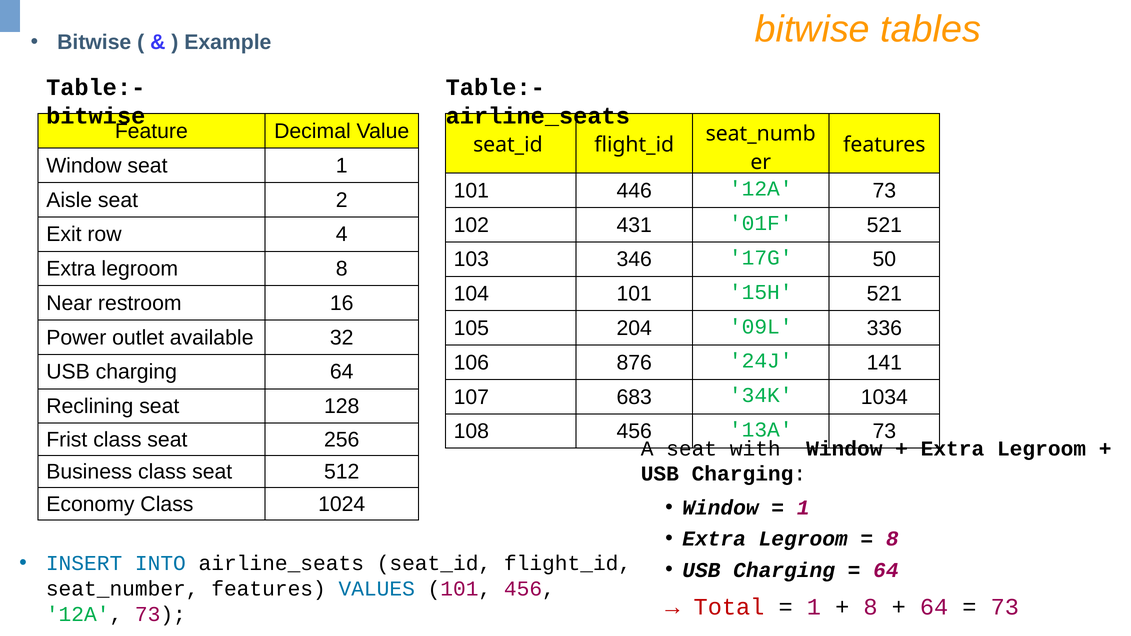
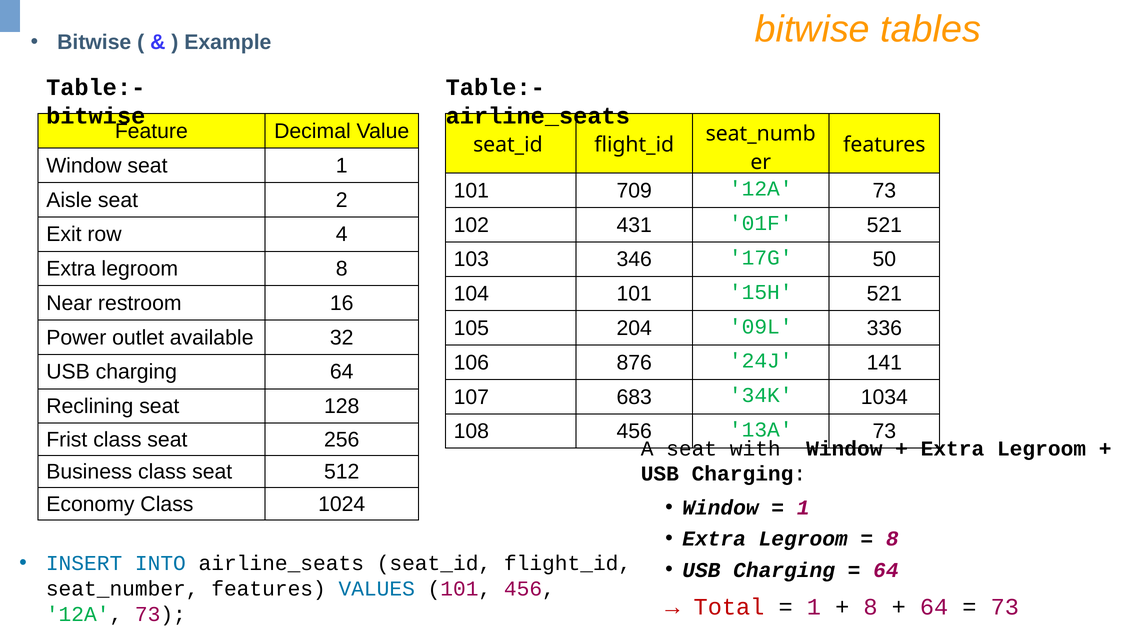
446: 446 -> 709 (634, 191)
